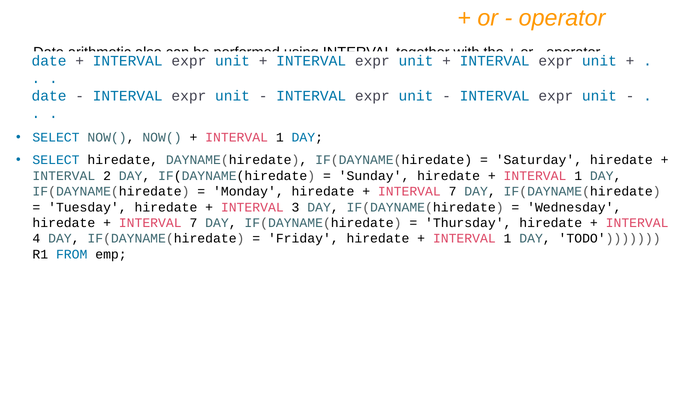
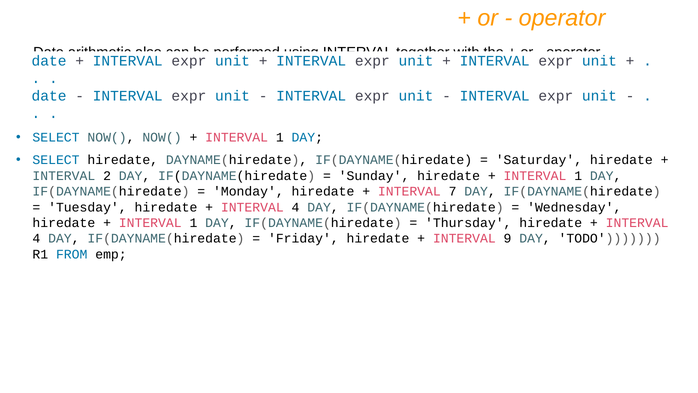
3: 3 -> 4 (296, 207)
7: 7 -> 1 (193, 223)
1: 1 -> 9 (508, 238)
